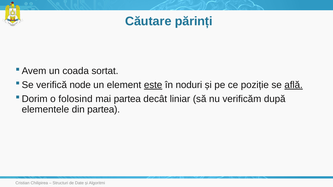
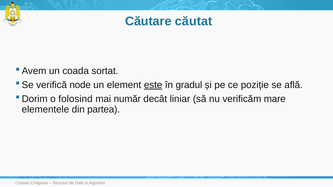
părinți: părinți -> căutat (194, 21)
noduri: noduri -> gradul (189, 85)
află underline: present -> none (294, 85)
mai partea: partea -> număr (127, 99)
după: după -> mare (275, 99)
